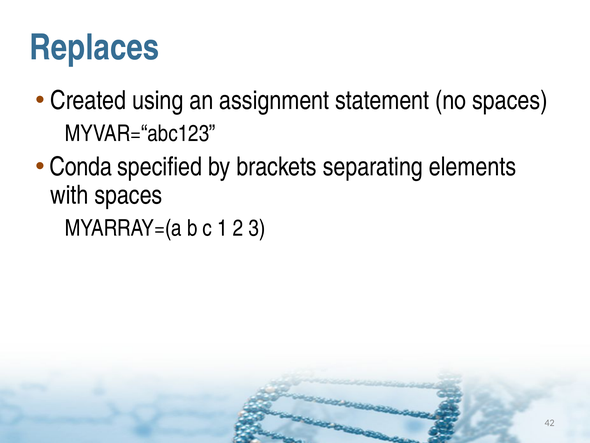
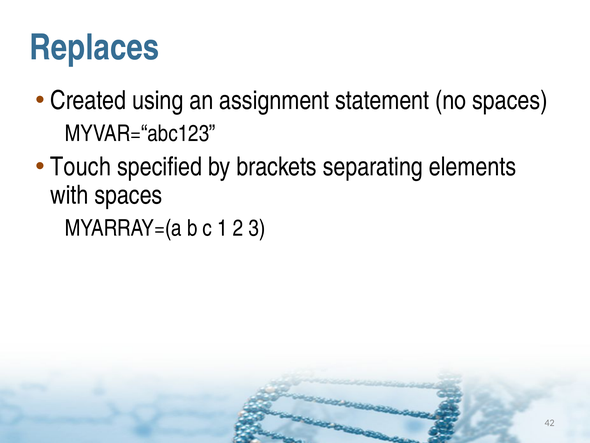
Conda: Conda -> Touch (81, 167)
